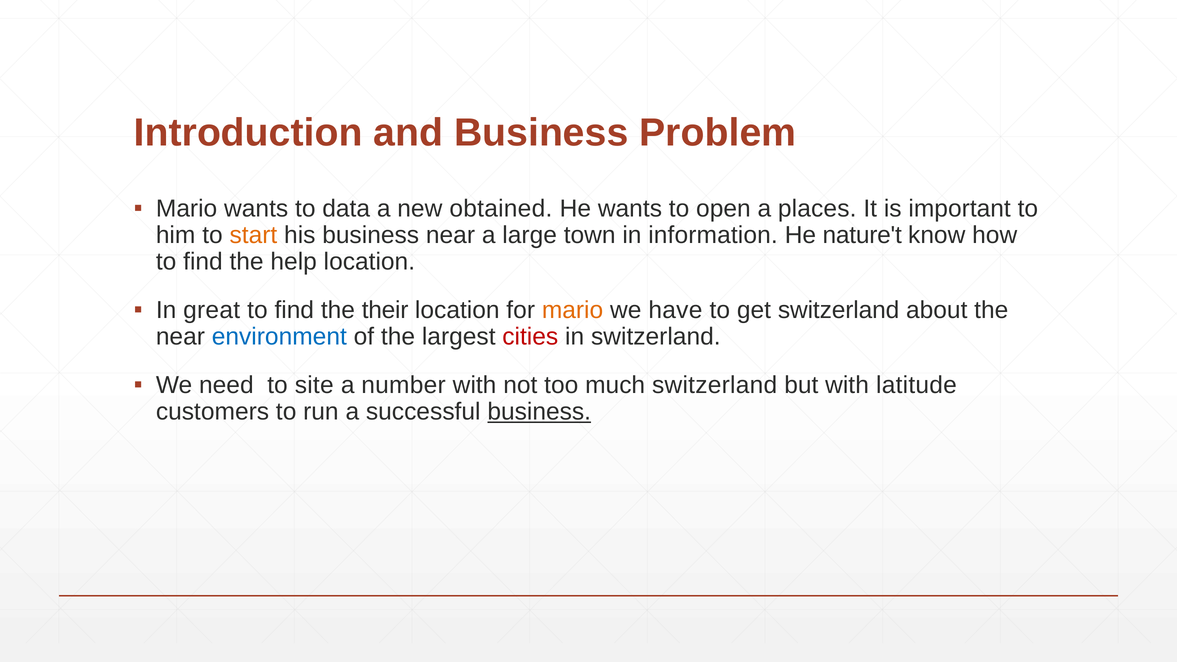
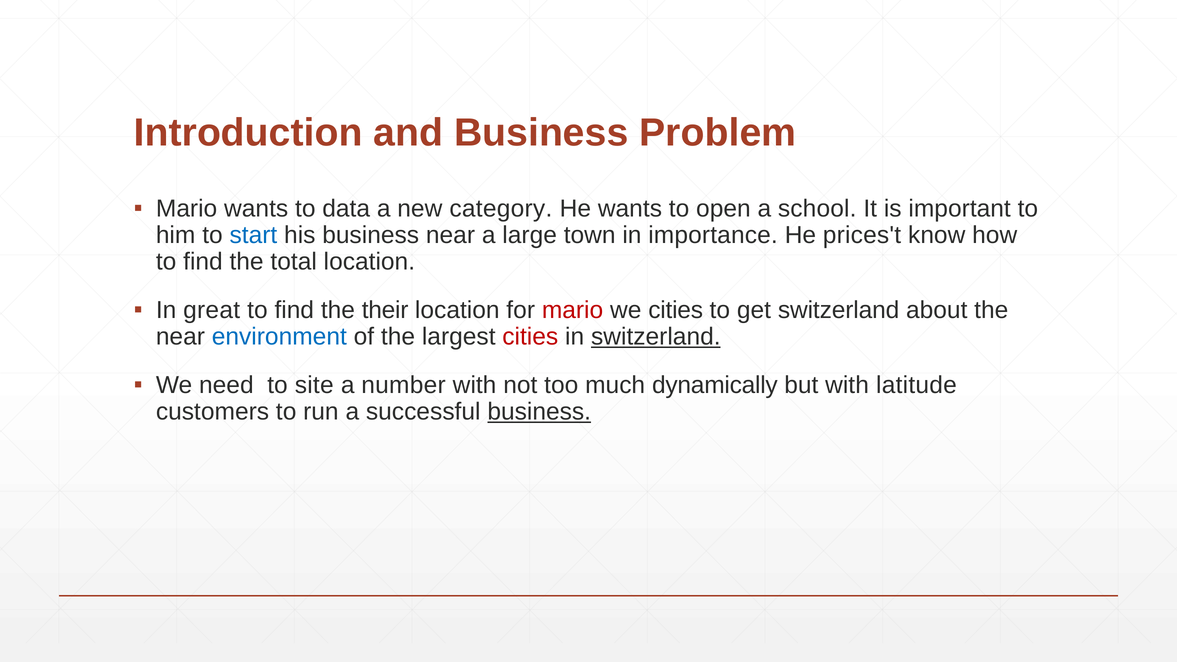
obtained: obtained -> category (501, 209)
places: places -> school (817, 209)
start colour: orange -> blue (253, 235)
information: information -> importance (713, 235)
nature't: nature't -> prices't (862, 235)
help: help -> total (294, 262)
mario colour: orange -> red (573, 310)
we have: have -> cities (676, 310)
switzerland underline: none -> present (656, 337)
much switzerland: switzerland -> dynamically (715, 385)
